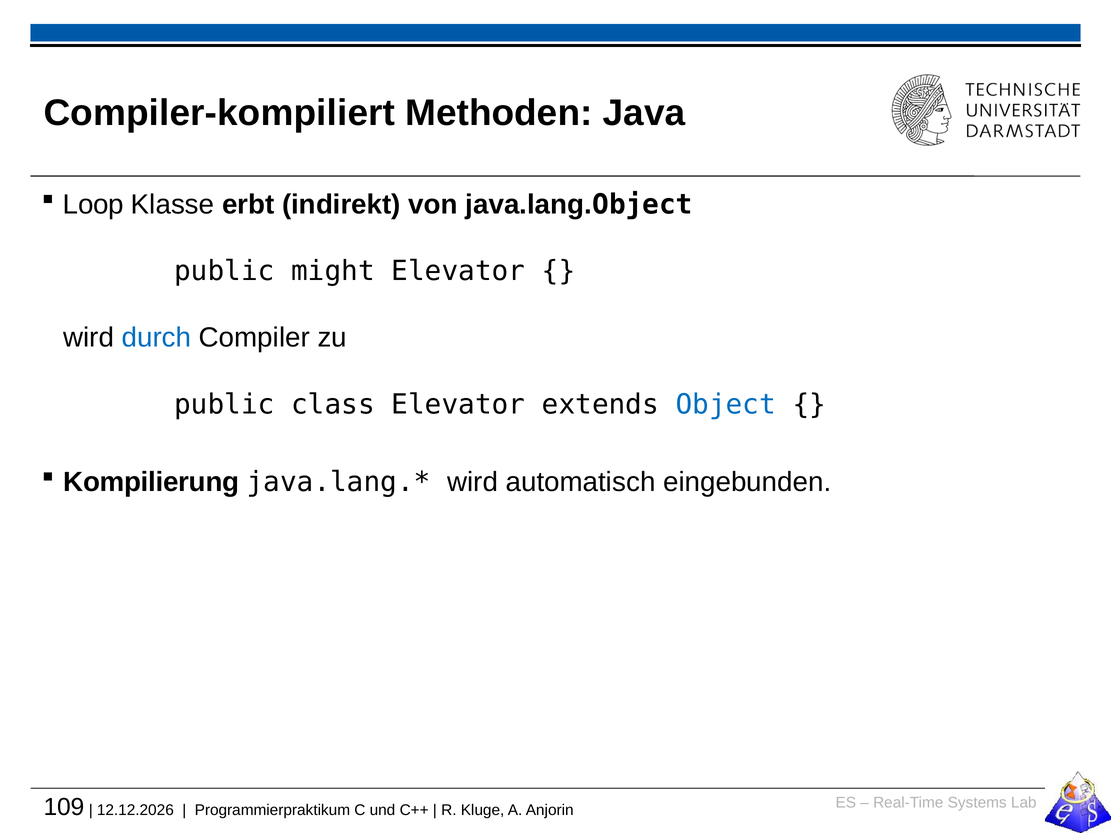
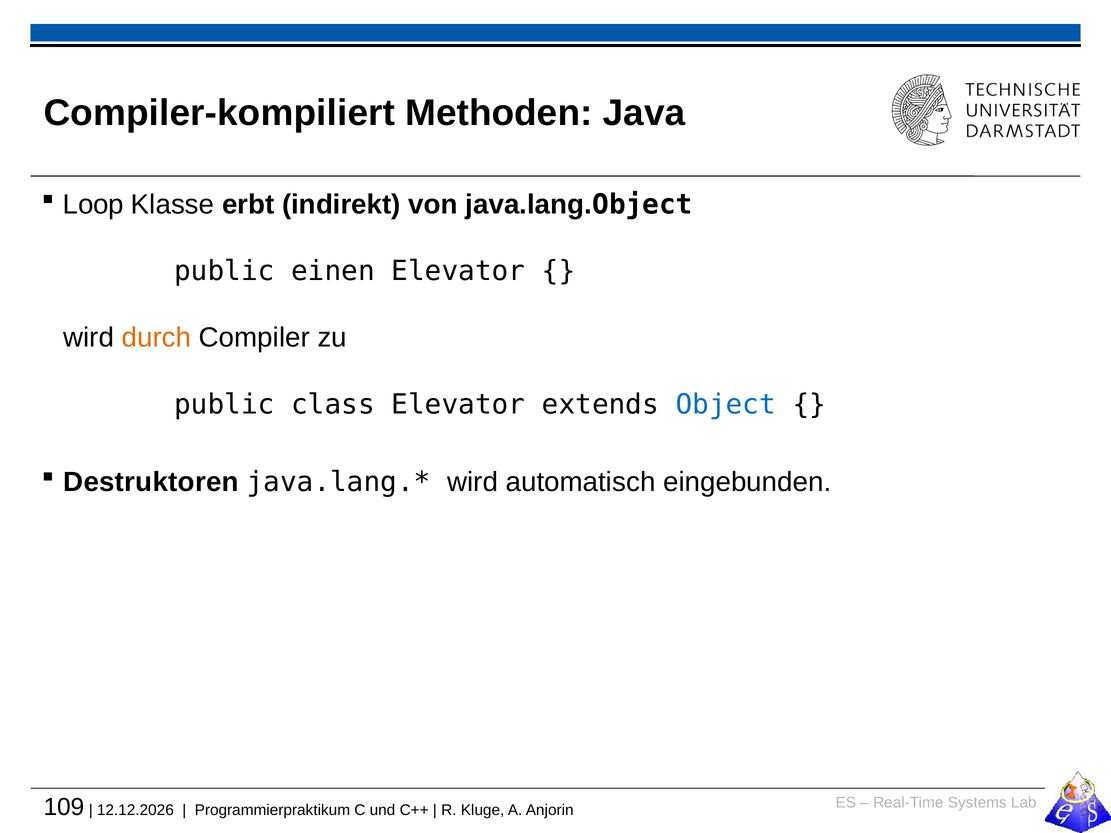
might: might -> einen (333, 271)
durch colour: blue -> orange (156, 338)
Kompilierung: Kompilierung -> Destruktoren (151, 482)
